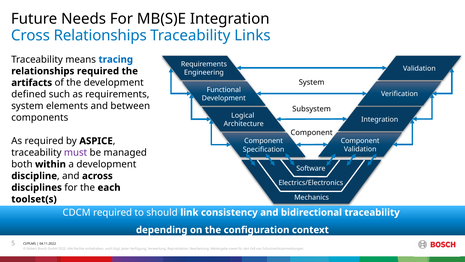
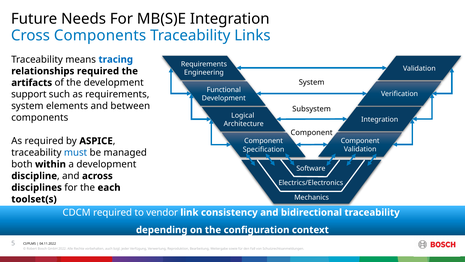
Cross Relationships: Relationships -> Components (100, 35)
defined: defined -> support (29, 94)
must colour: purple -> blue (76, 152)
should: should -> vendor (162, 212)
